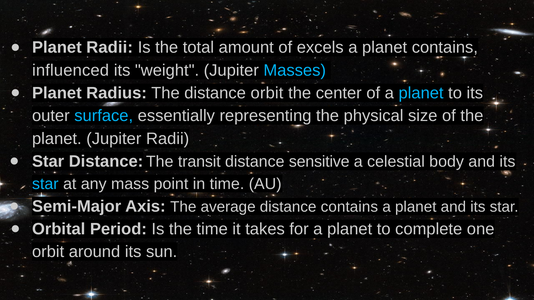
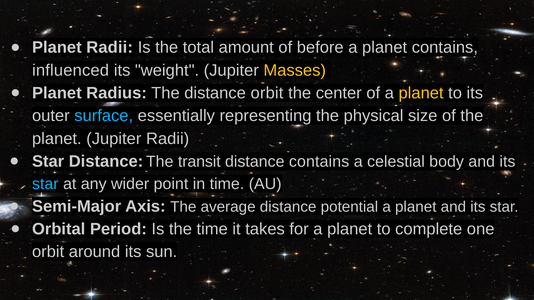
excels: excels -> before (320, 48)
Masses colour: light blue -> yellow (295, 70)
planet colour: light blue -> yellow (421, 93)
distance sensitive: sensitive -> contains (319, 162)
mass: mass -> wider (130, 184)
distance contains: contains -> potential (349, 207)
